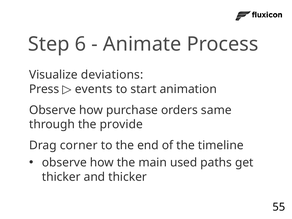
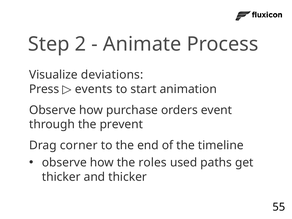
6: 6 -> 2 (80, 44)
same: same -> event (216, 110)
provide: provide -> prevent (121, 124)
main: main -> roles (153, 163)
